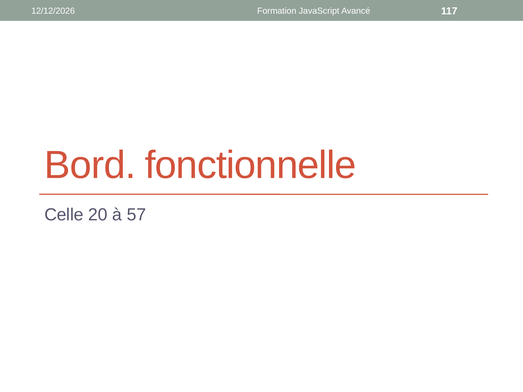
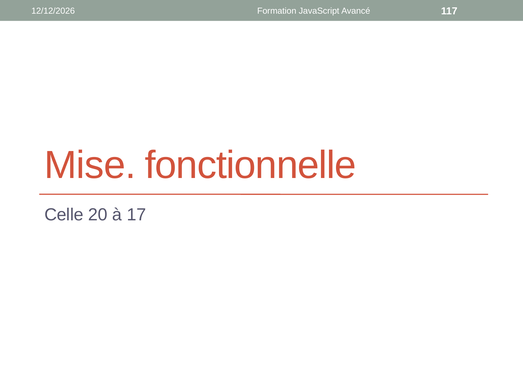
Bord: Bord -> Mise (90, 165)
57: 57 -> 17 (136, 215)
